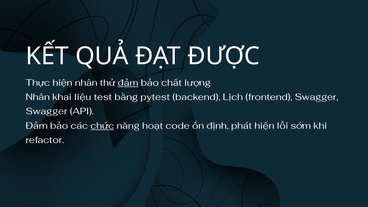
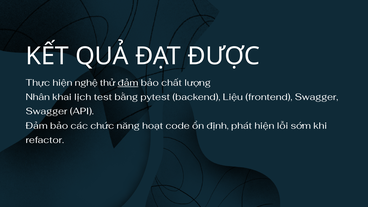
hiện nhân: nhân -> nghệ (86, 83)
liệu: liệu -> lịch (83, 97)
Lịch: Lịch -> Liệu (233, 97)
chức underline: present -> none (102, 126)
